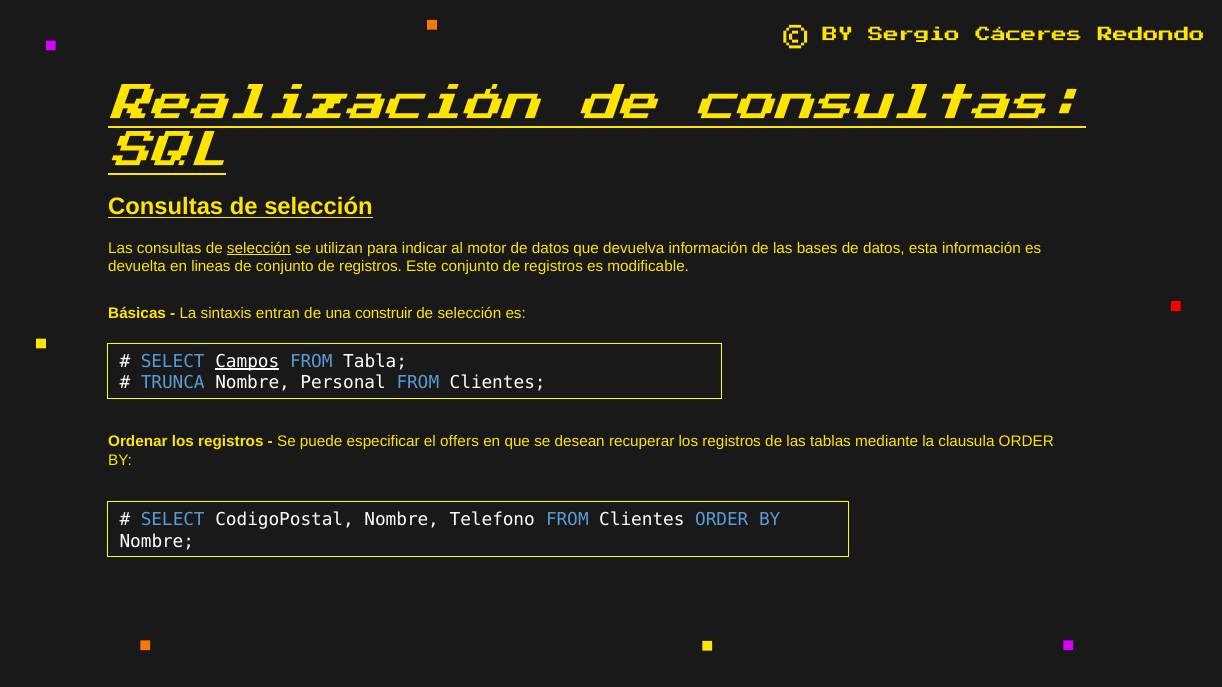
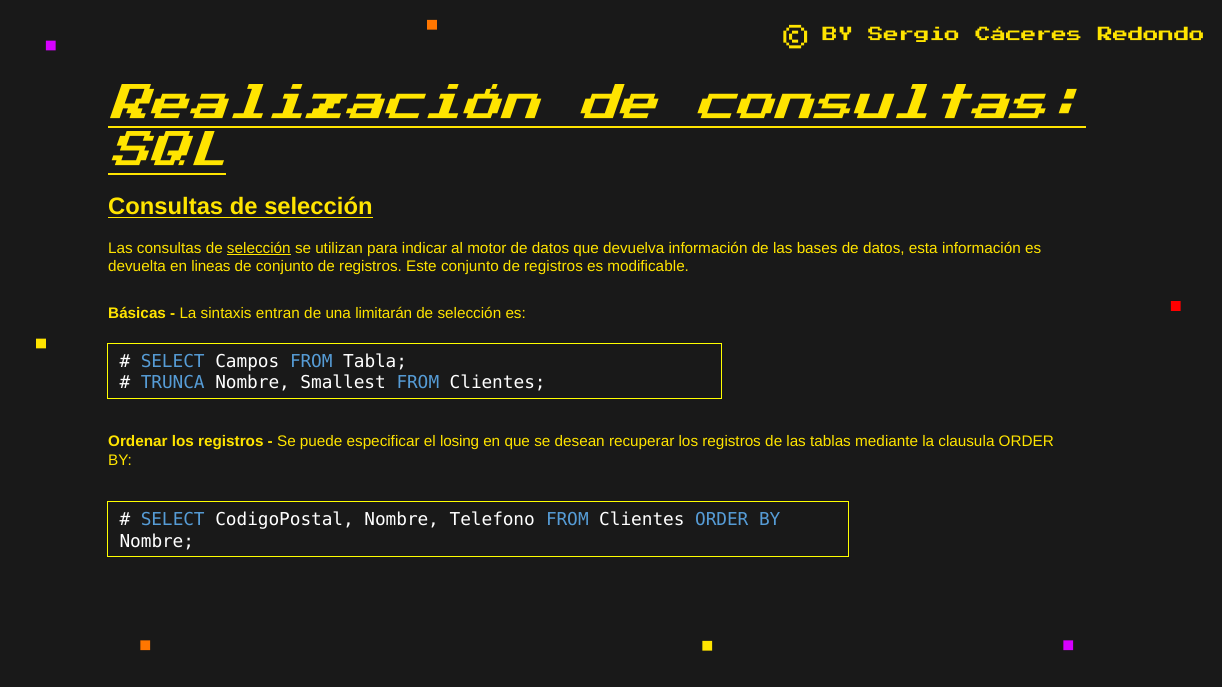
construir: construir -> limitarán (384, 313)
Campos underline: present -> none (247, 362)
Personal: Personal -> Smallest (343, 383)
offers: offers -> losing (460, 442)
